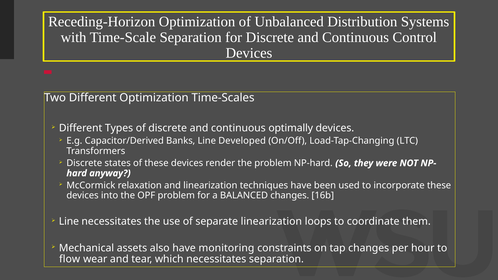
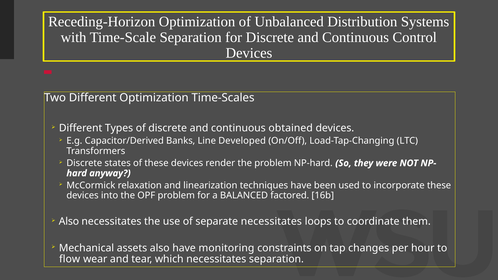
optimally: optimally -> obtained (291, 128)
BALANCED changes: changes -> factored (290, 196)
Line: Line -> Also (69, 222)
separate linearization: linearization -> necessitates (271, 222)
